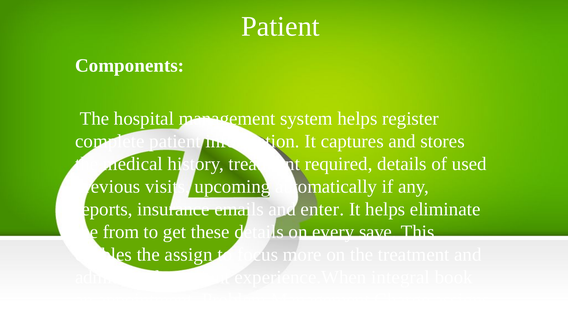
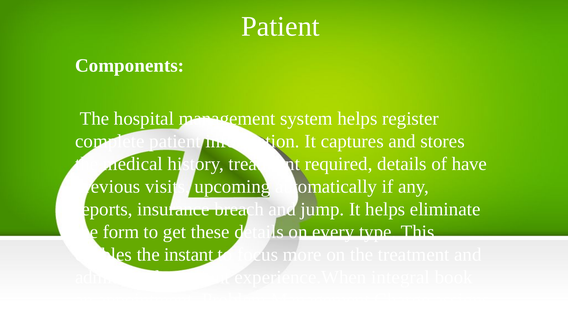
used: used -> have (469, 164)
emails: emails -> breach (239, 210)
enter: enter -> jump (322, 210)
from: from -> form (121, 232)
save: save -> type (378, 232)
assign: assign -> instant (189, 255)
